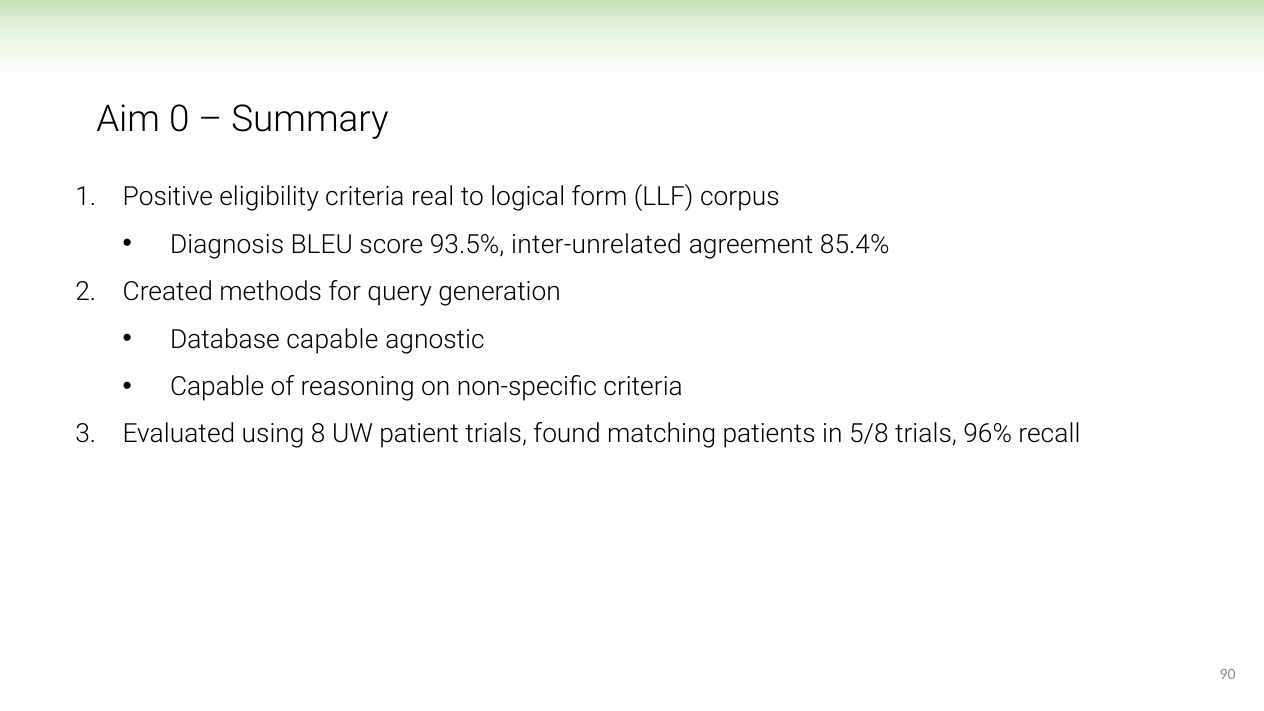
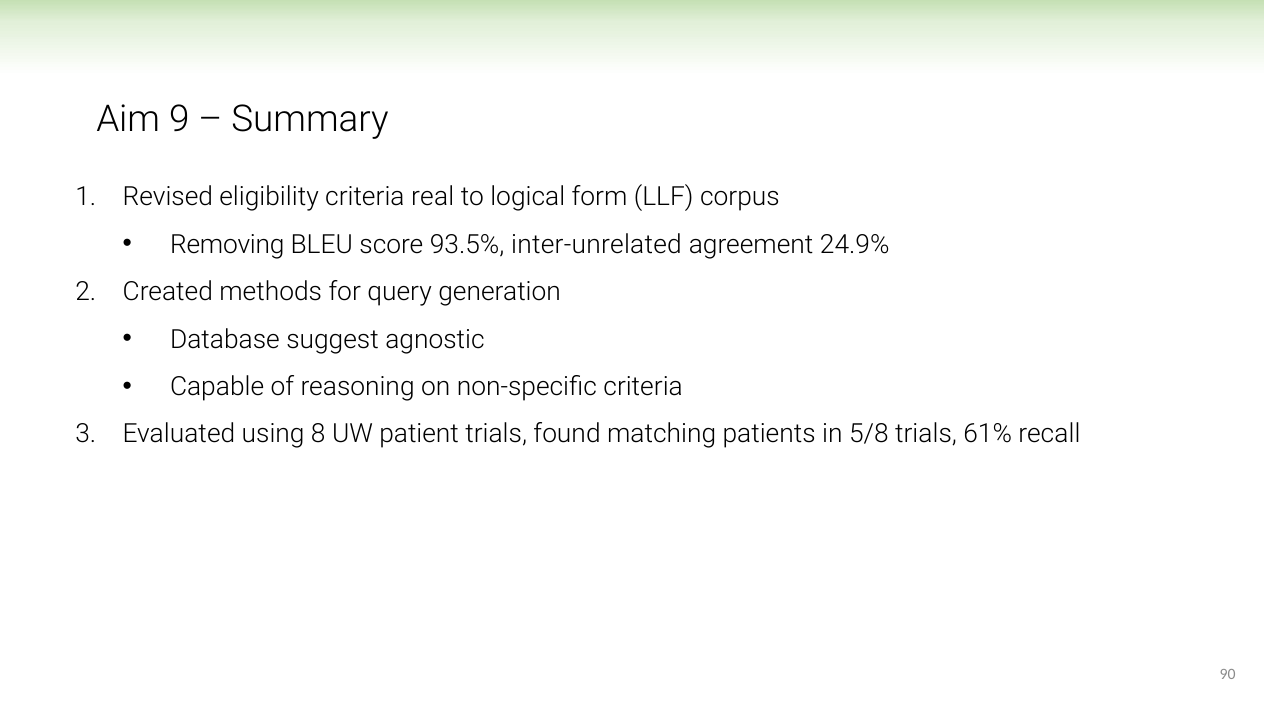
0: 0 -> 9 (179, 119)
Positive: Positive -> Revised (168, 197)
Diagnosis: Diagnosis -> Removing (227, 245)
85.4%: 85.4% -> 24.9% (855, 245)
Database capable: capable -> suggest (333, 339)
96%: 96% -> 61% (988, 434)
